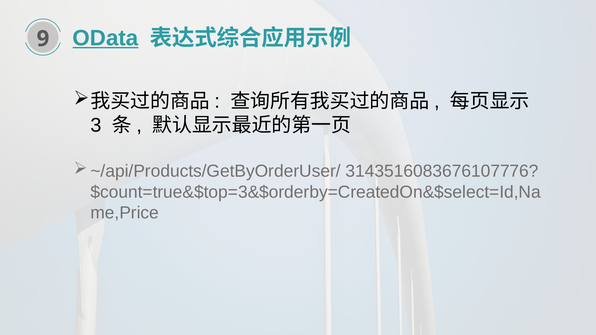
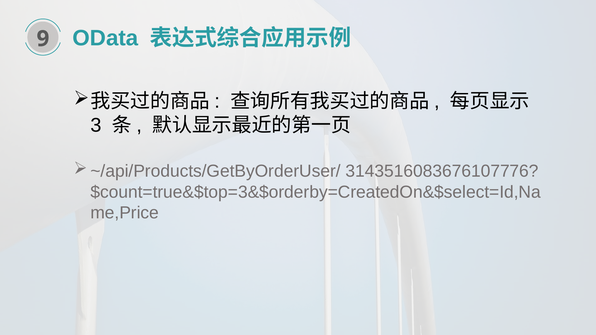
OData underline: present -> none (105, 38)
